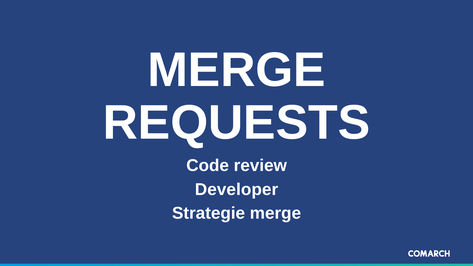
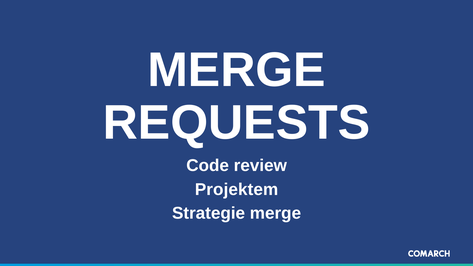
Developer: Developer -> Projektem (237, 189)
